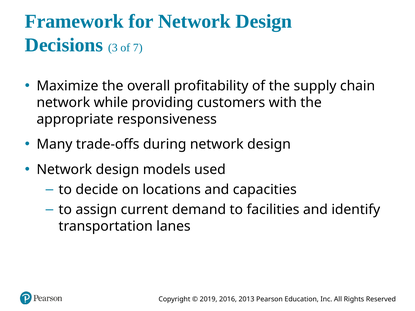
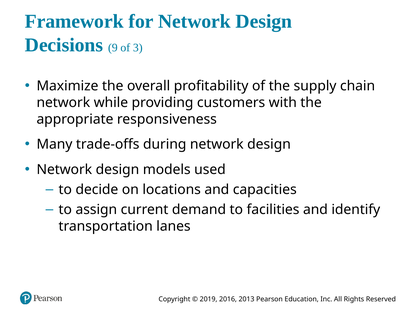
3: 3 -> 9 (113, 48)
7: 7 -> 3 (138, 48)
